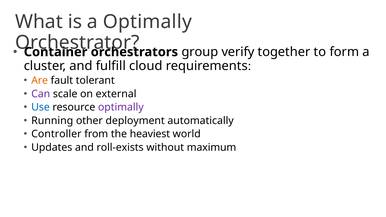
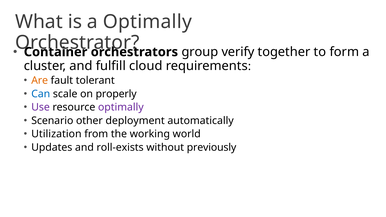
Can colour: purple -> blue (41, 94)
external: external -> properly (116, 94)
Use colour: blue -> purple (41, 107)
Running: Running -> Scenario (52, 121)
Controller: Controller -> Utilization (56, 134)
heaviest: heaviest -> working (150, 134)
maximum: maximum -> previously (212, 147)
